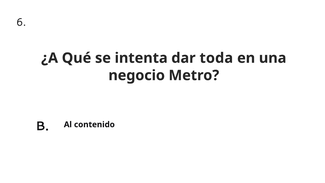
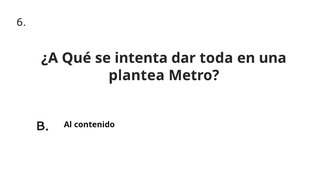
negocio: negocio -> plantea (137, 75)
